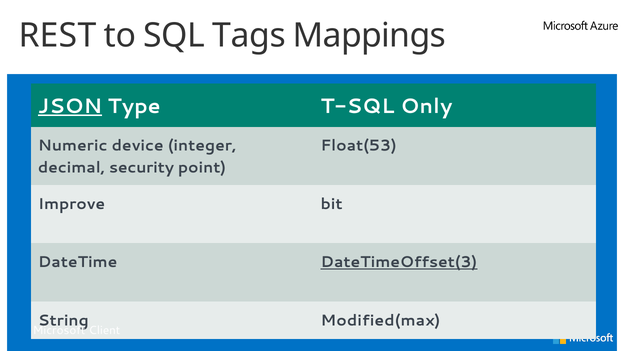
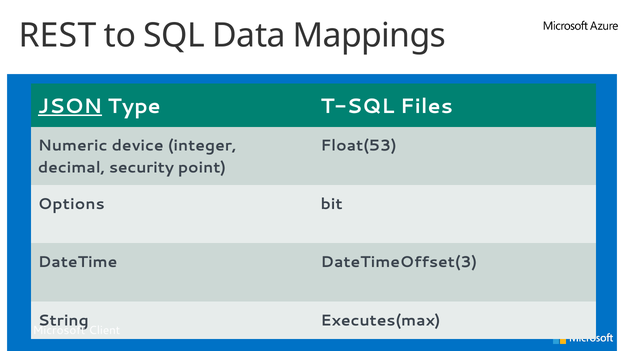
Tags: Tags -> Data (249, 35)
Only: Only -> Files (426, 106)
Improve: Improve -> Options (71, 204)
DateTimeOffset(3 underline: present -> none (399, 262)
Modified(max: Modified(max -> Executes(max (381, 320)
